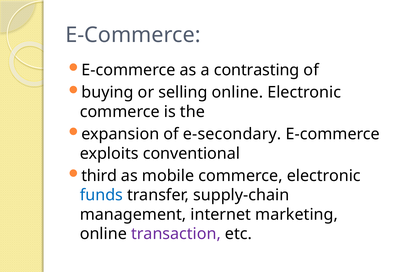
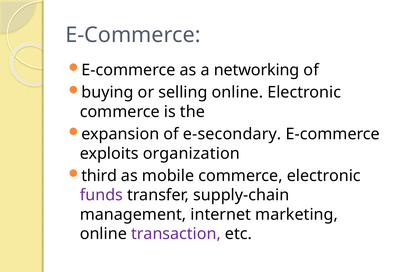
contrasting: contrasting -> networking (257, 70)
conventional: conventional -> organization (191, 153)
funds colour: blue -> purple (101, 195)
